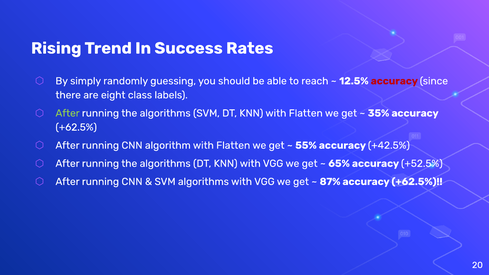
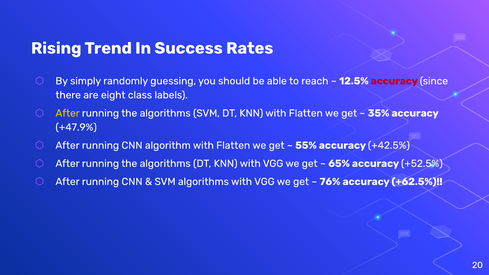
After colour: light green -> yellow (68, 113)
+62.5%: +62.5% -> +47.9% (76, 127)
87%: 87% -> 76% (330, 182)
